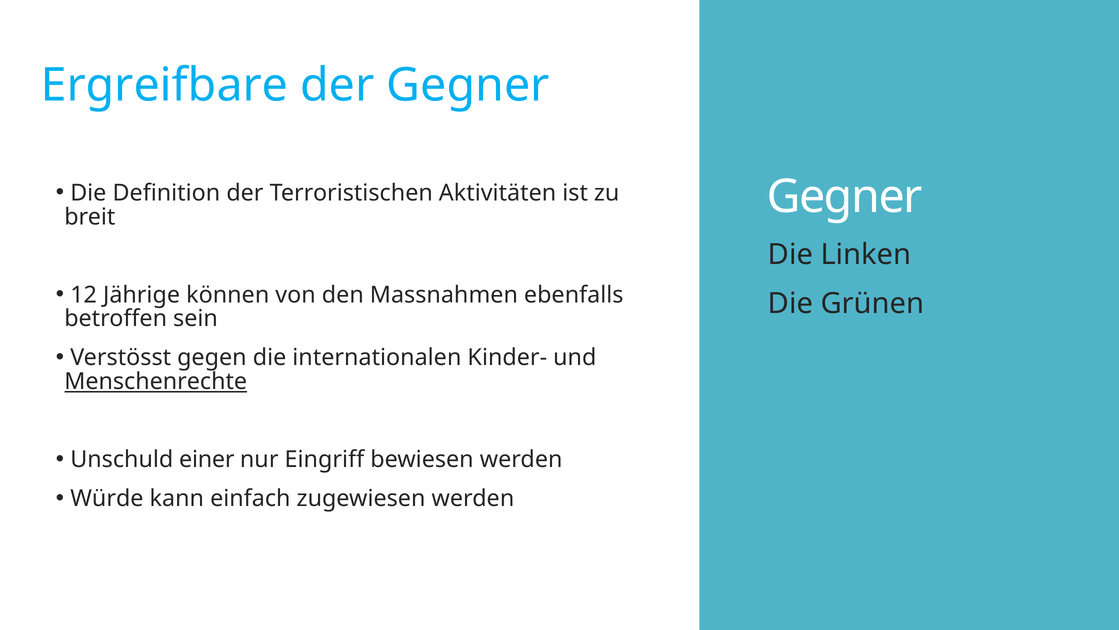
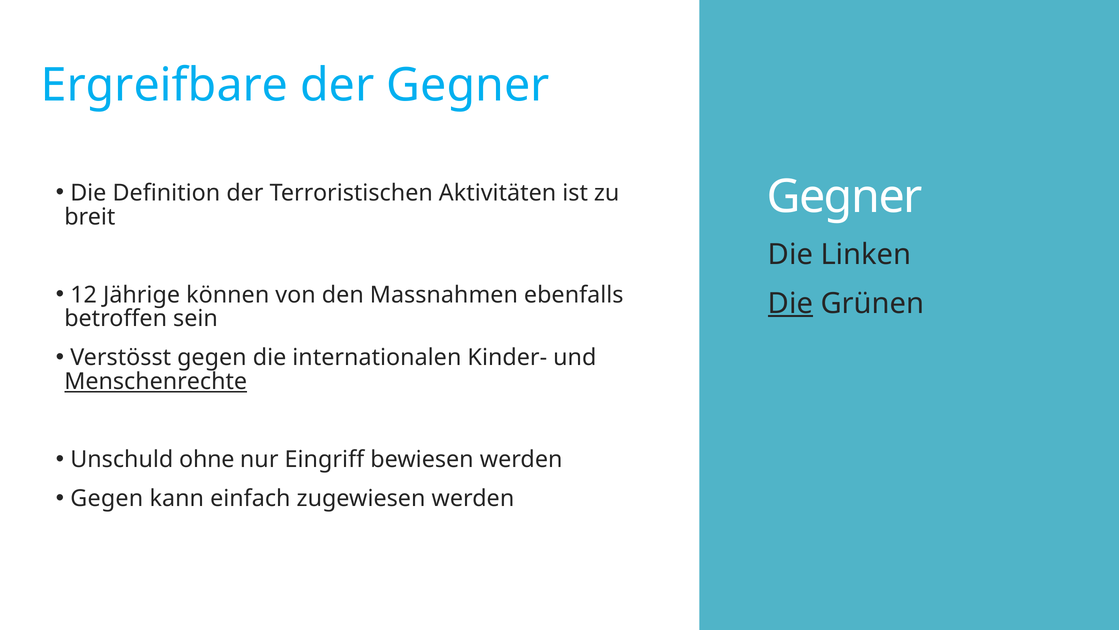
Die underline: none -> present (791, 303)
einer: einer -> ohne (207, 459)
Würde: Würde -> Gegen (107, 498)
